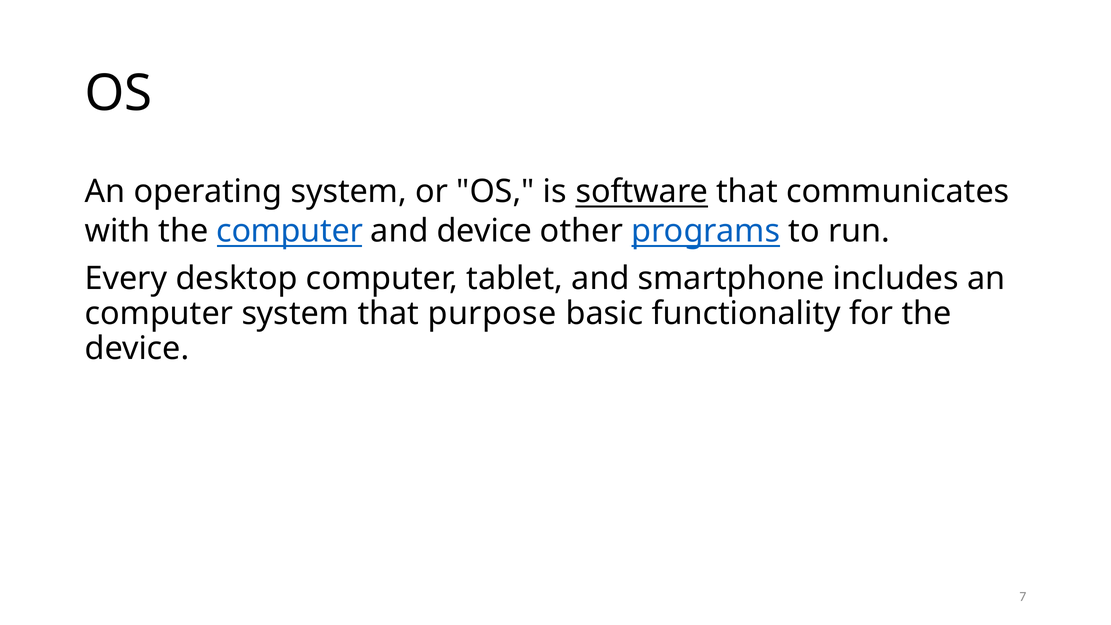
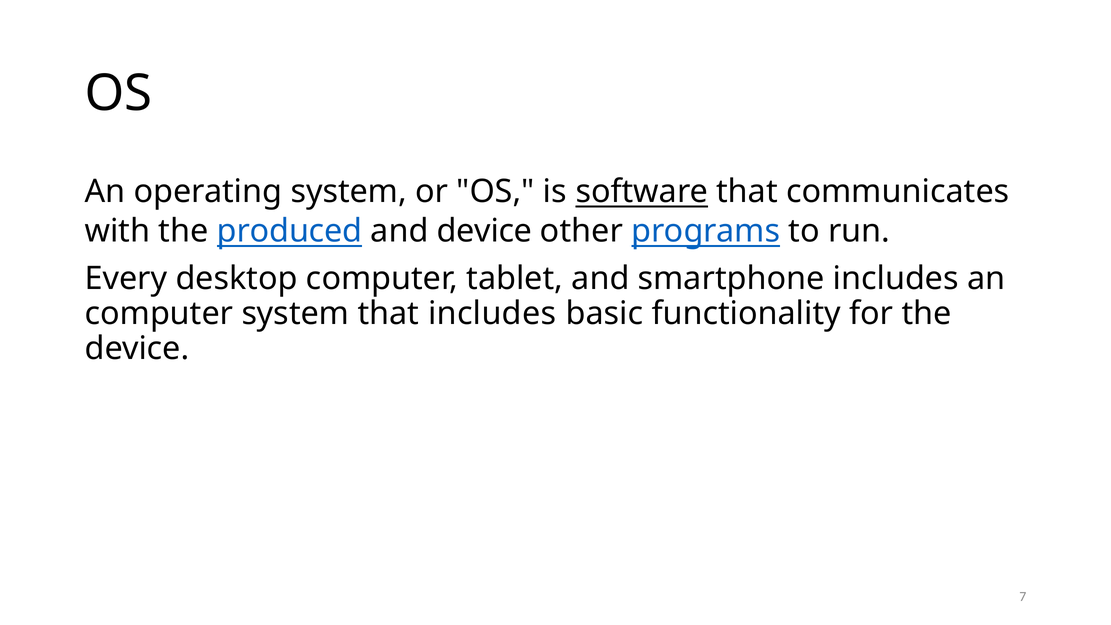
the computer: computer -> produced (290, 231)
that purpose: purpose -> includes (492, 314)
